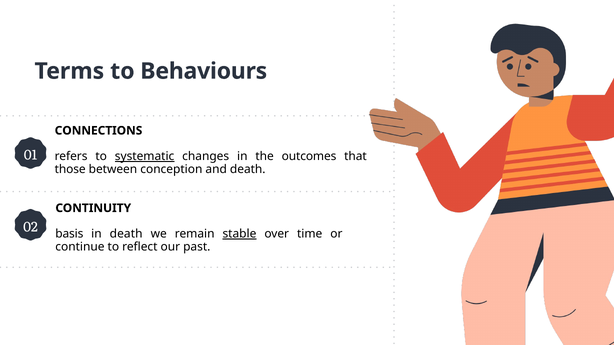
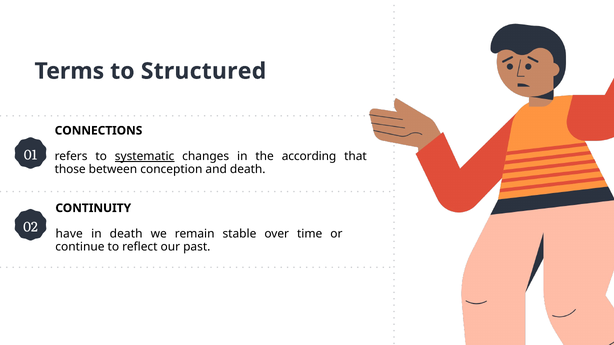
Behaviours: Behaviours -> Structured (203, 71)
outcomes: outcomes -> according (309, 156)
basis: basis -> have (69, 234)
stable underline: present -> none (239, 234)
